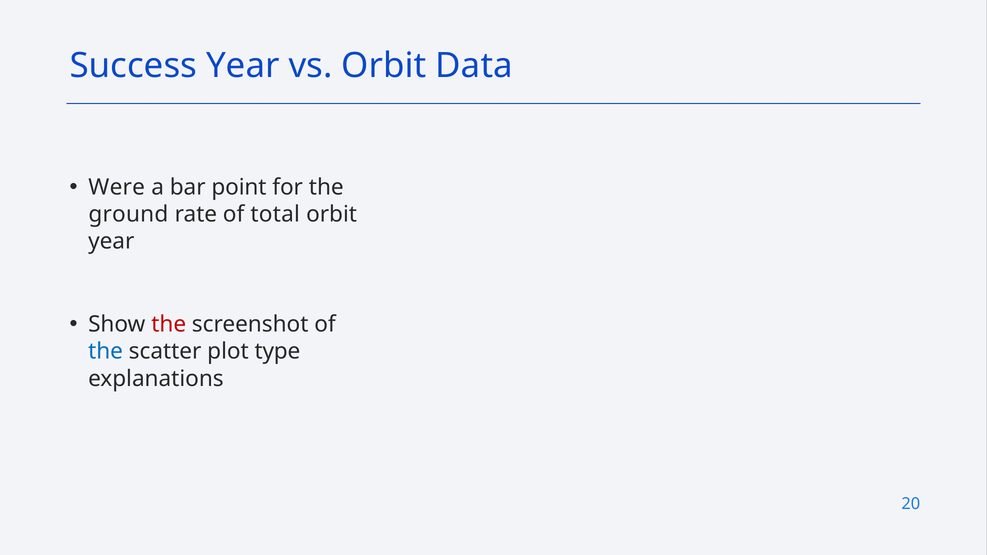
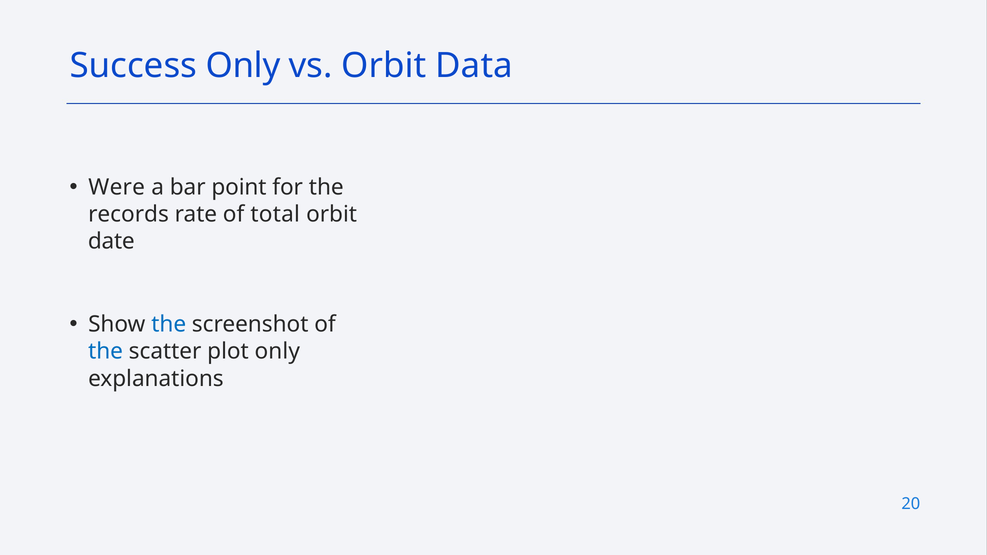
Success Year: Year -> Only (243, 66)
ground: ground -> records (128, 214)
year: year -> date (111, 242)
the colour: red -> blue (169, 325)
plot type: type -> only (277, 352)
